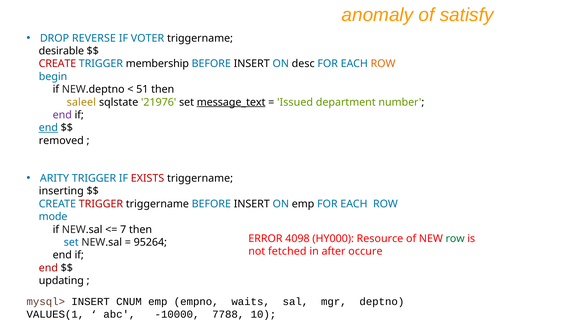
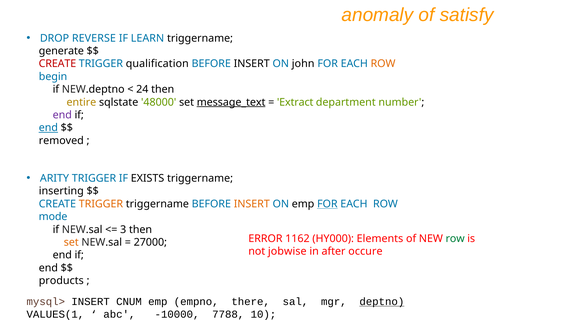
VOTER: VOTER -> LEARN (147, 38)
desirable: desirable -> generate (61, 51)
membership: membership -> qualification (157, 64)
desc: desc -> john (303, 64)
51: 51 -> 24 (142, 89)
saleel: saleel -> entire (81, 102)
21976: 21976 -> 48000 (159, 102)
Issued: Issued -> Extract (295, 102)
EXISTS colour: red -> black (148, 178)
TRIGGER colour: red -> orange (101, 204)
INSERT colour: black -> orange (252, 204)
FOR underline: none -> present (327, 204)
7: 7 -> 3 (123, 230)
4098: 4098 -> 1162 (297, 239)
Resource: Resource -> Elements (380, 239)
set colour: blue -> orange (71, 242)
95264: 95264 -> 27000 (150, 242)
fetched: fetched -> jobwise (287, 251)
end colour: red -> black (48, 268)
updating: updating -> products (61, 281)
waits: waits -> there (251, 302)
deptno underline: none -> present (382, 302)
